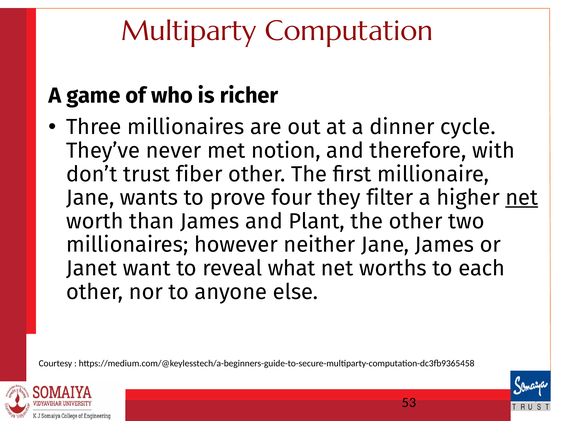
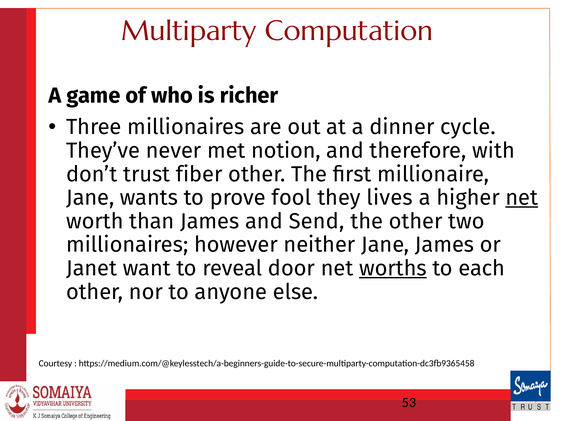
four: four -> fool (291, 198)
filter: filter -> lives (390, 198)
Plant: Plant -> Send (317, 221)
what: what -> door (292, 268)
worths underline: none -> present (393, 268)
